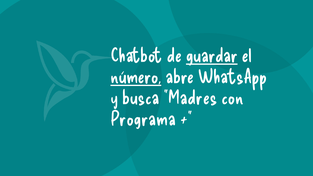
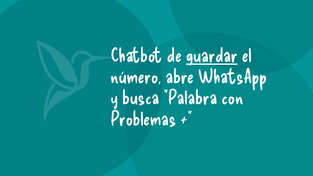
número underline: present -> none (136, 77)
Madres: Madres -> Palabra (191, 98)
Programa: Programa -> Problemas (143, 119)
